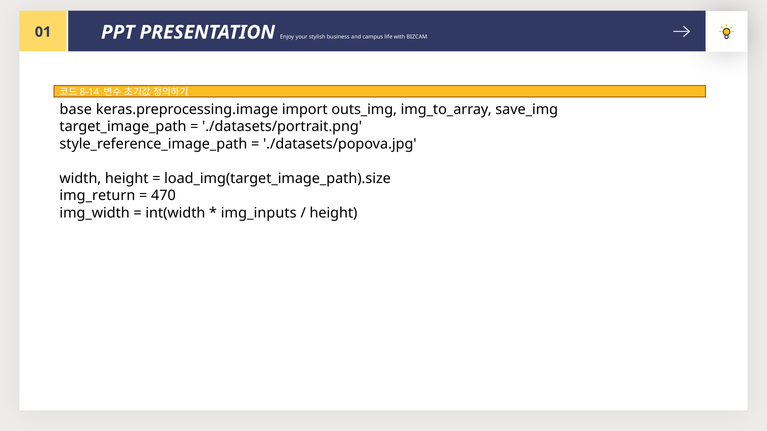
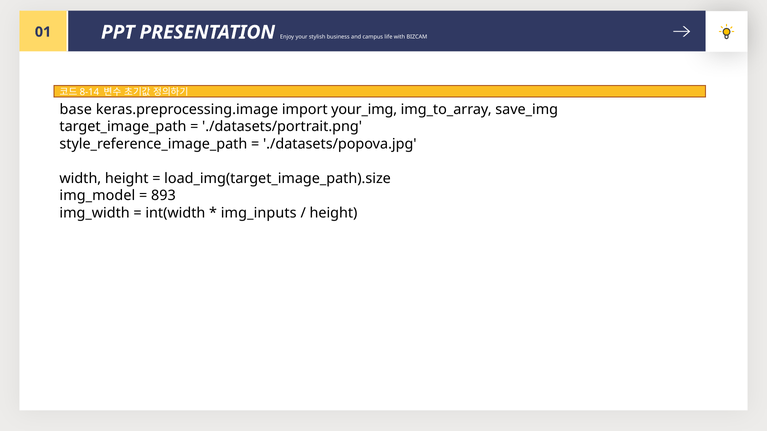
outs_img: outs_img -> your_img (364, 110)
img_return: img_return -> img_model (97, 196)
470: 470 -> 893 (163, 196)
